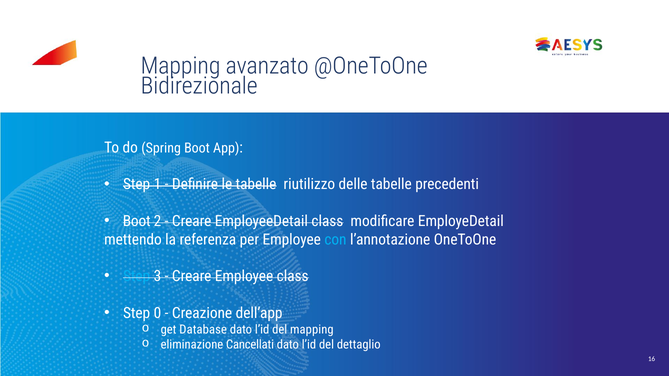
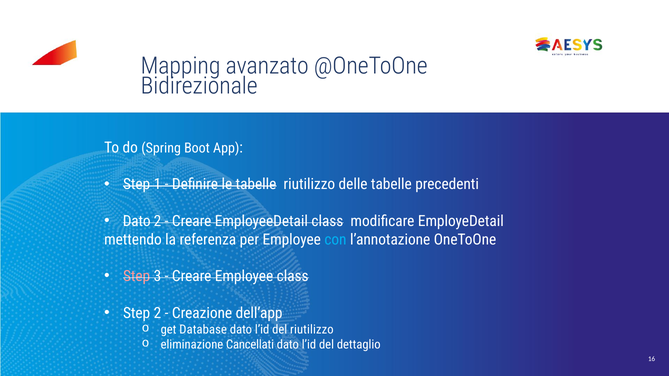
Boot: Boot -> Dato (137, 221)
Step colour: light blue -> pink (137, 276)
Step 0: 0 -> 2 (157, 313)
del mapping: mapping -> riutilizzo (312, 330)
